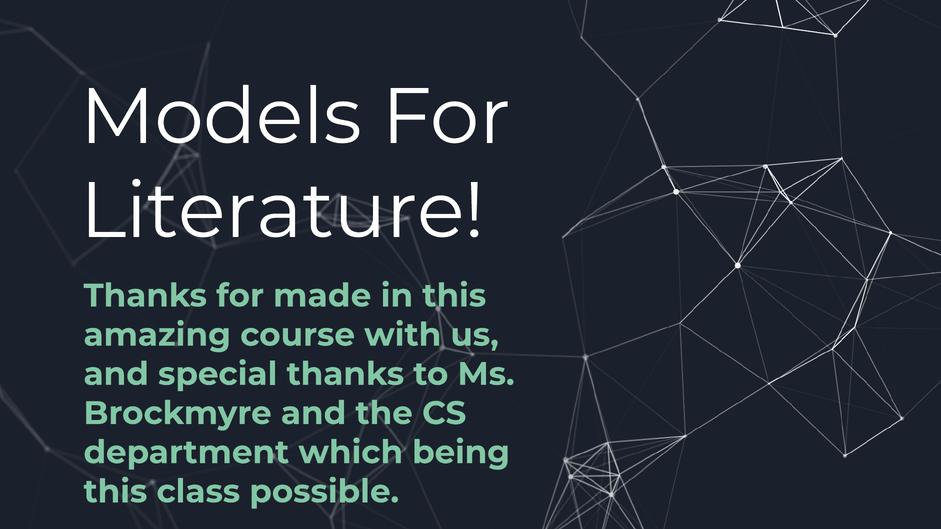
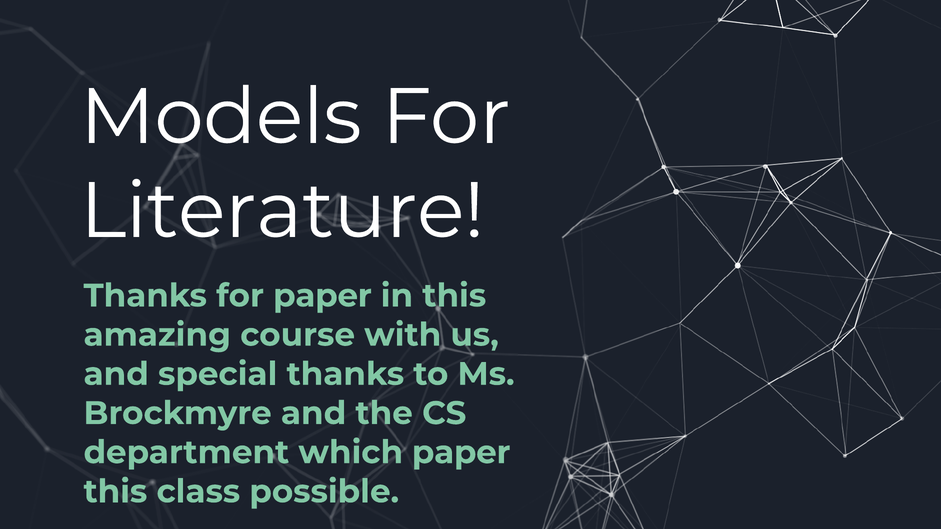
for made: made -> paper (322, 296)
which being: being -> paper (461, 453)
